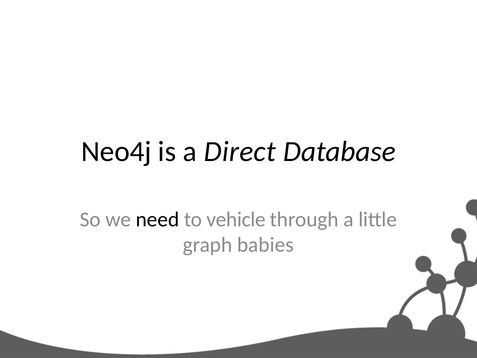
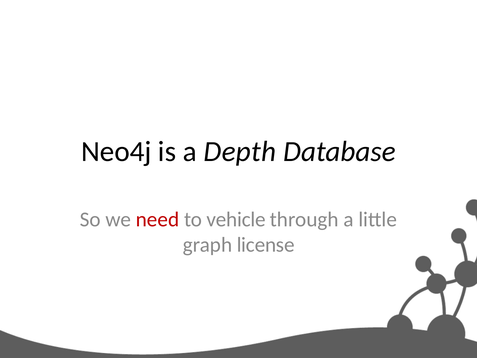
Direct: Direct -> Depth (240, 152)
need colour: black -> red (157, 219)
babies: babies -> license (266, 245)
